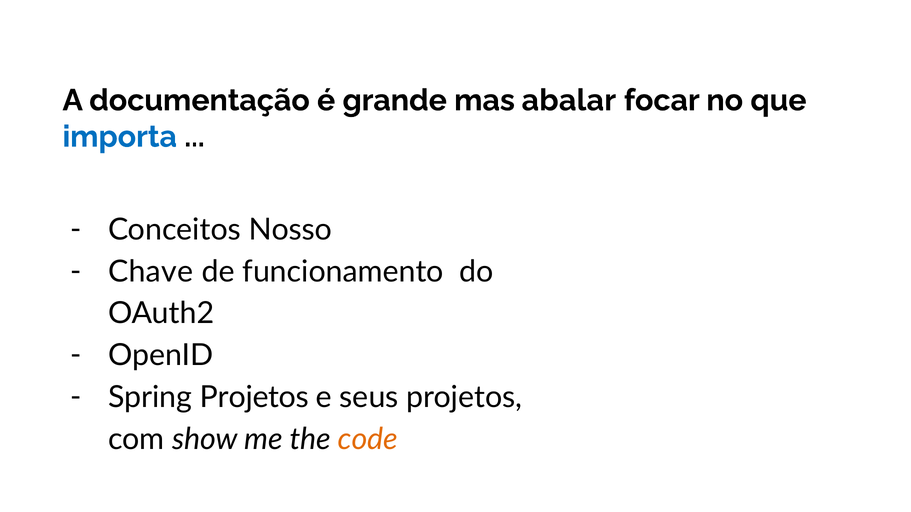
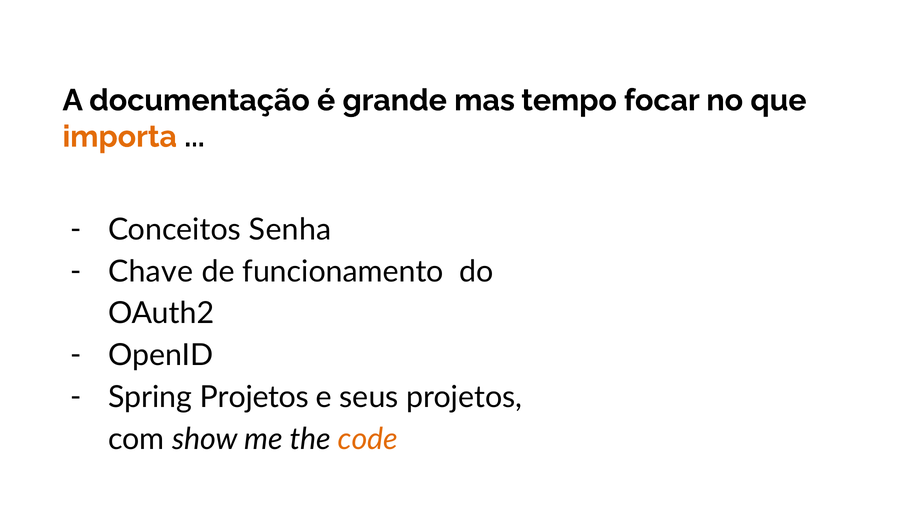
abalar: abalar -> tempo (569, 100)
importa colour: blue -> orange (120, 137)
Nosso: Nosso -> Senha (290, 230)
